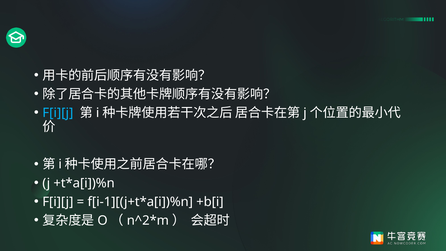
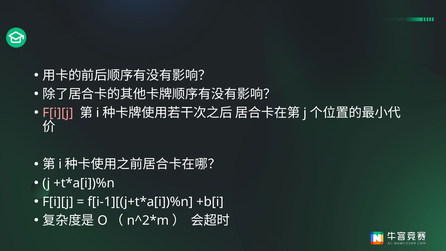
F[i][j colour: light blue -> pink (58, 113)
